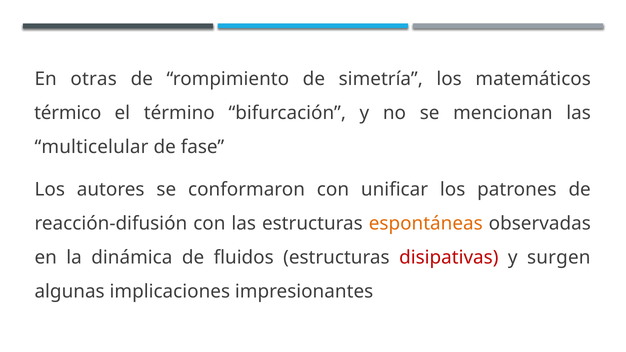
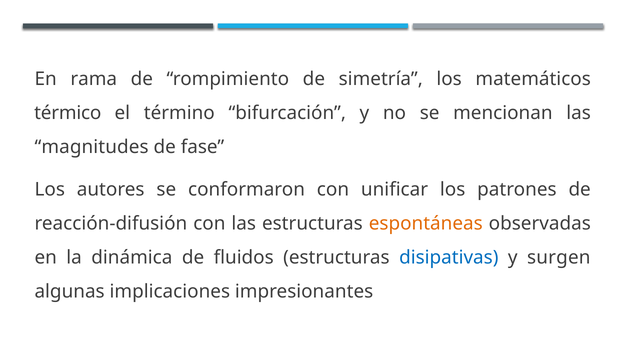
otras: otras -> rama (94, 79)
multicelular: multicelular -> magnitudes (92, 147)
disipativas colour: red -> blue (449, 258)
